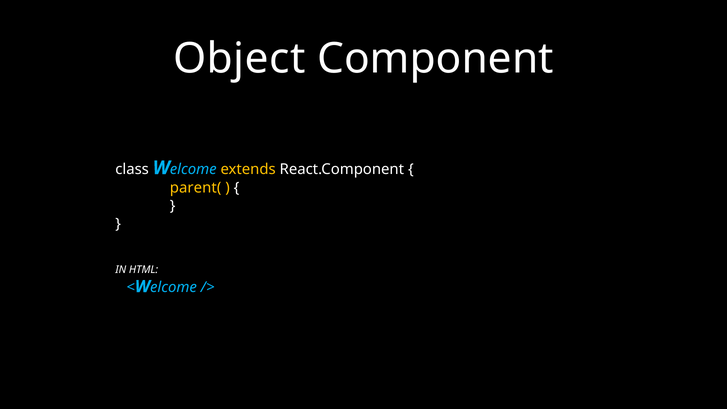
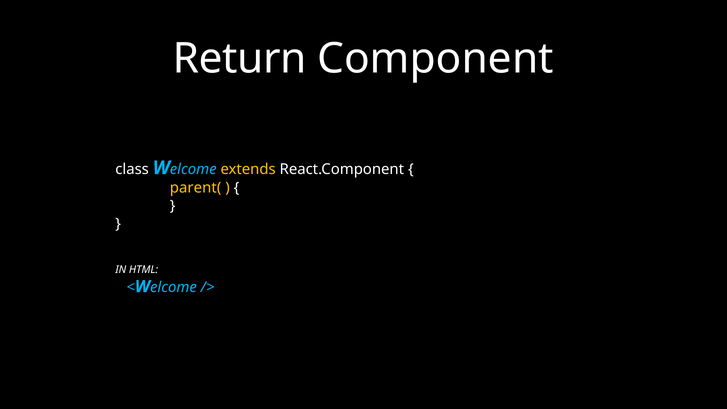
Object: Object -> Return (240, 59)
